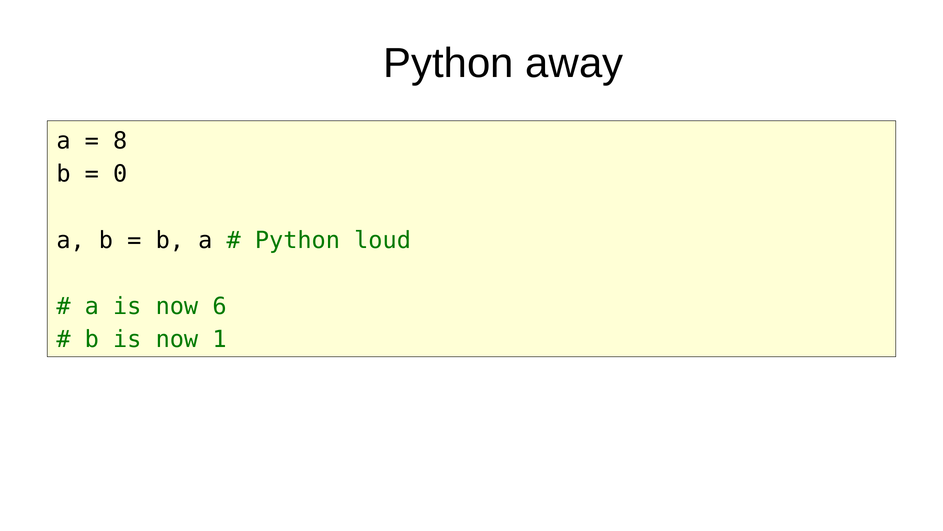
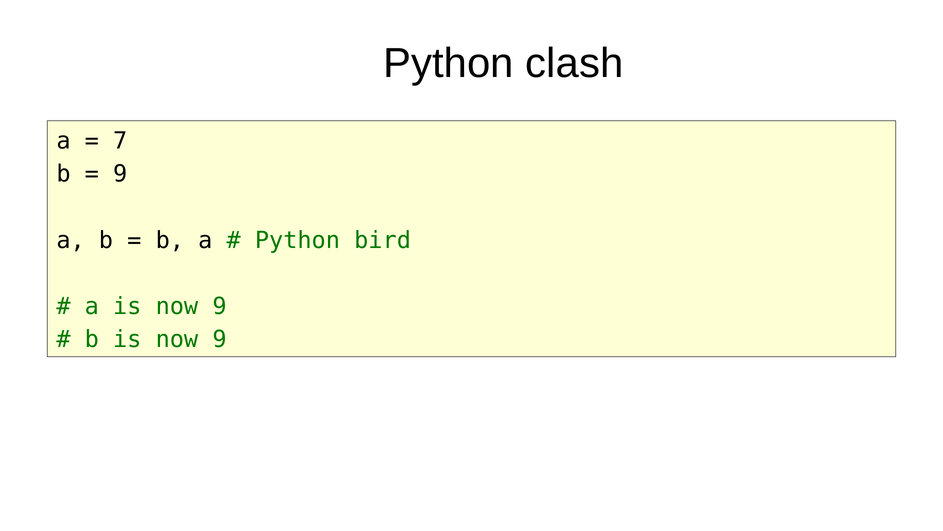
away: away -> clash (574, 64)
8: 8 -> 7 (120, 141)
0: 0 -> 9 (120, 174)
loud: loud -> bird (383, 240)
a is now 6: 6 -> 9 (219, 306)
b is now 1: 1 -> 9 (219, 339)
